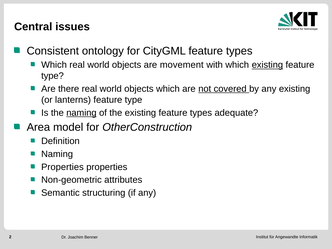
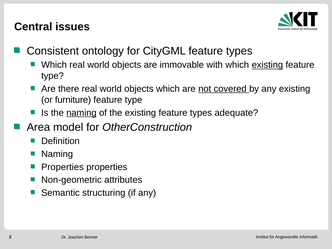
movement: movement -> immovable (182, 65)
lanterns: lanterns -> furniture (73, 100)
